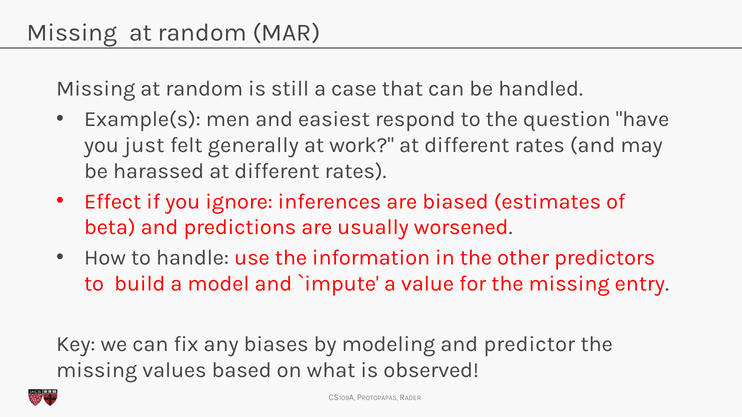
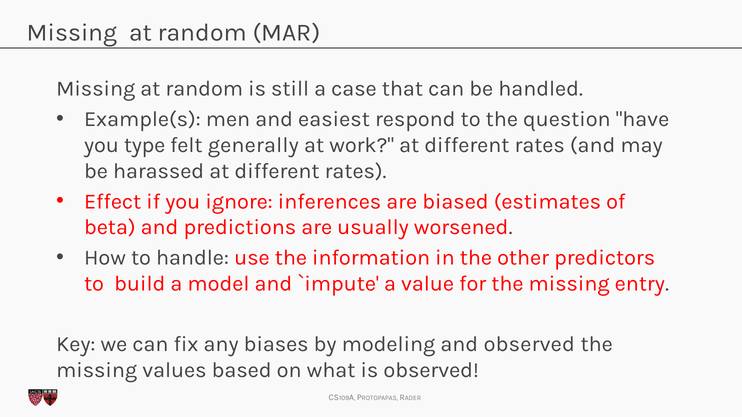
just: just -> type (145, 145)
and predictor: predictor -> observed (529, 344)
